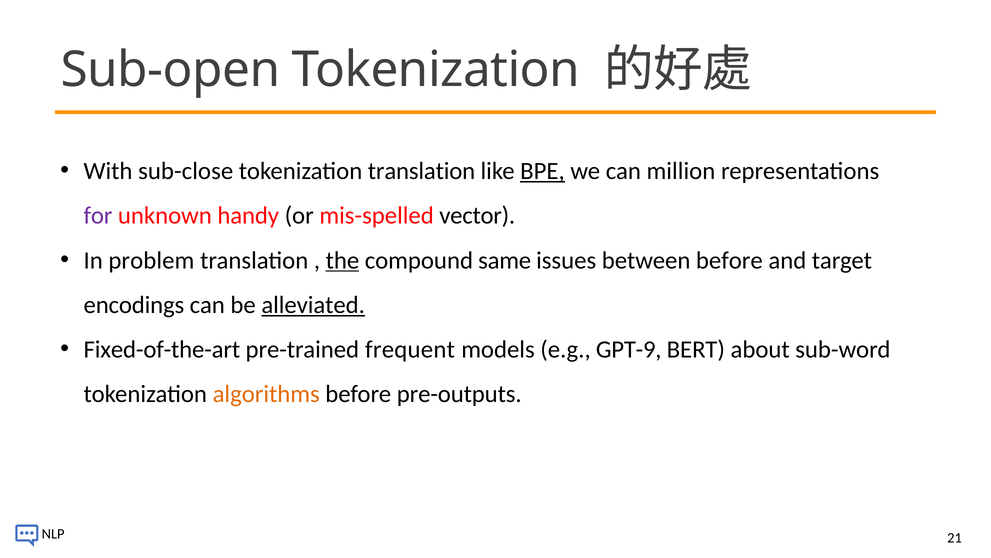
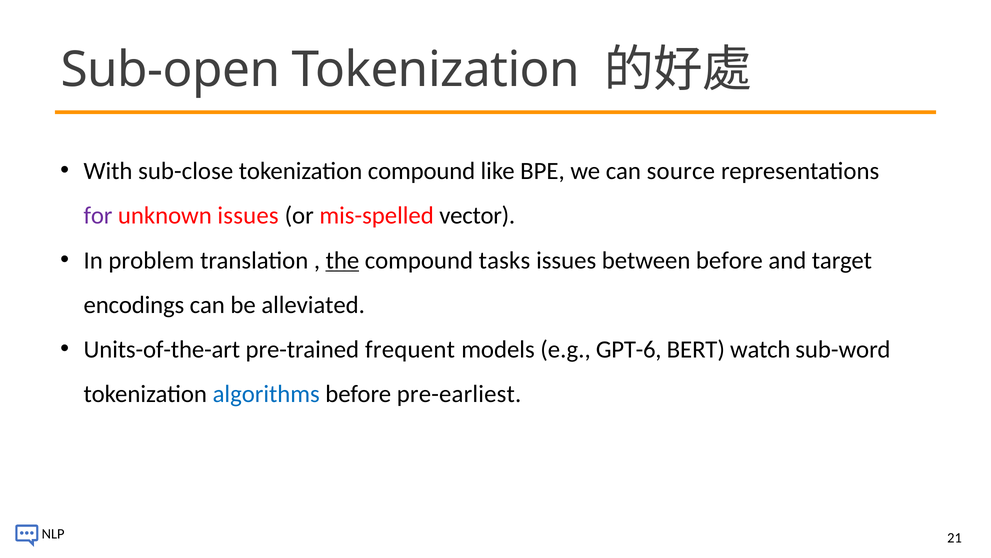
tokenization translation: translation -> compound (422, 171)
BPE underline: present -> none (542, 171)
million: million -> source (681, 171)
unknown handy: handy -> issues (248, 215)
same: same -> tasks (504, 260)
alleviated underline: present -> none (313, 305)
Fixed-of-the-art: Fixed-of-the-art -> Units-of-the-art (162, 349)
GPT-9: GPT-9 -> GPT-6 (629, 349)
about: about -> watch (760, 349)
algorithms colour: orange -> blue (266, 394)
pre-outputs: pre-outputs -> pre-earliest (459, 394)
